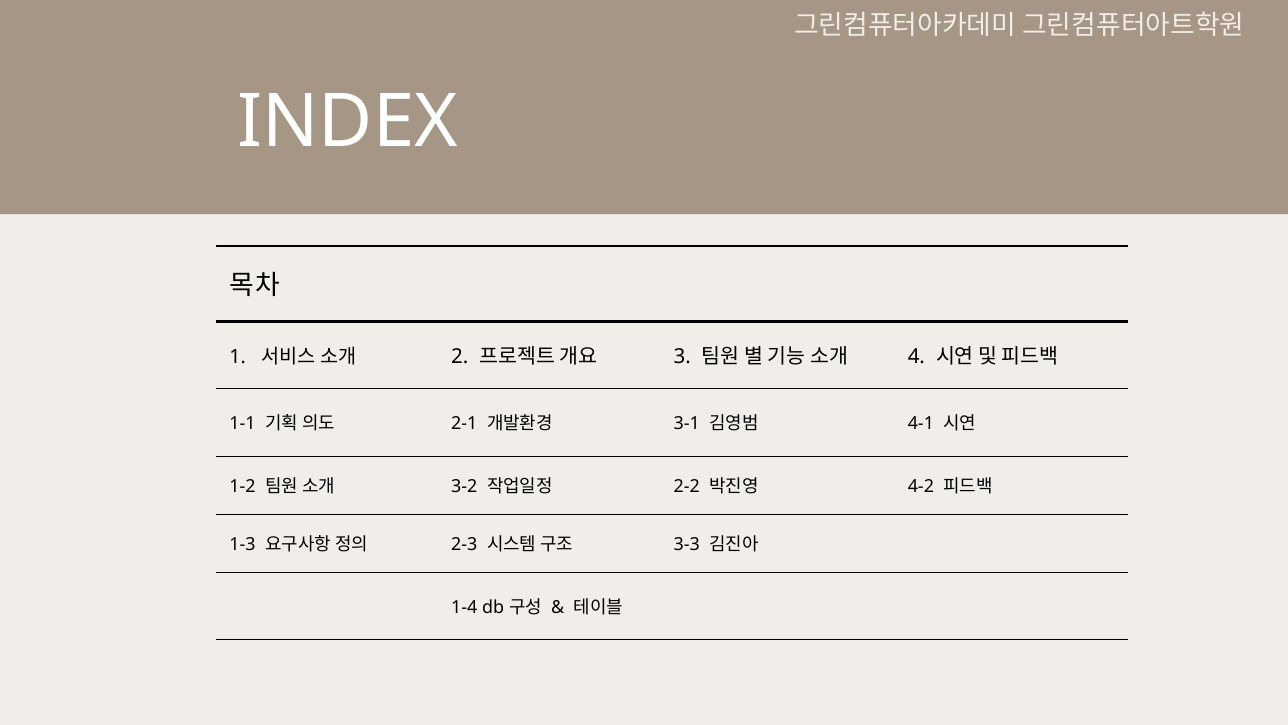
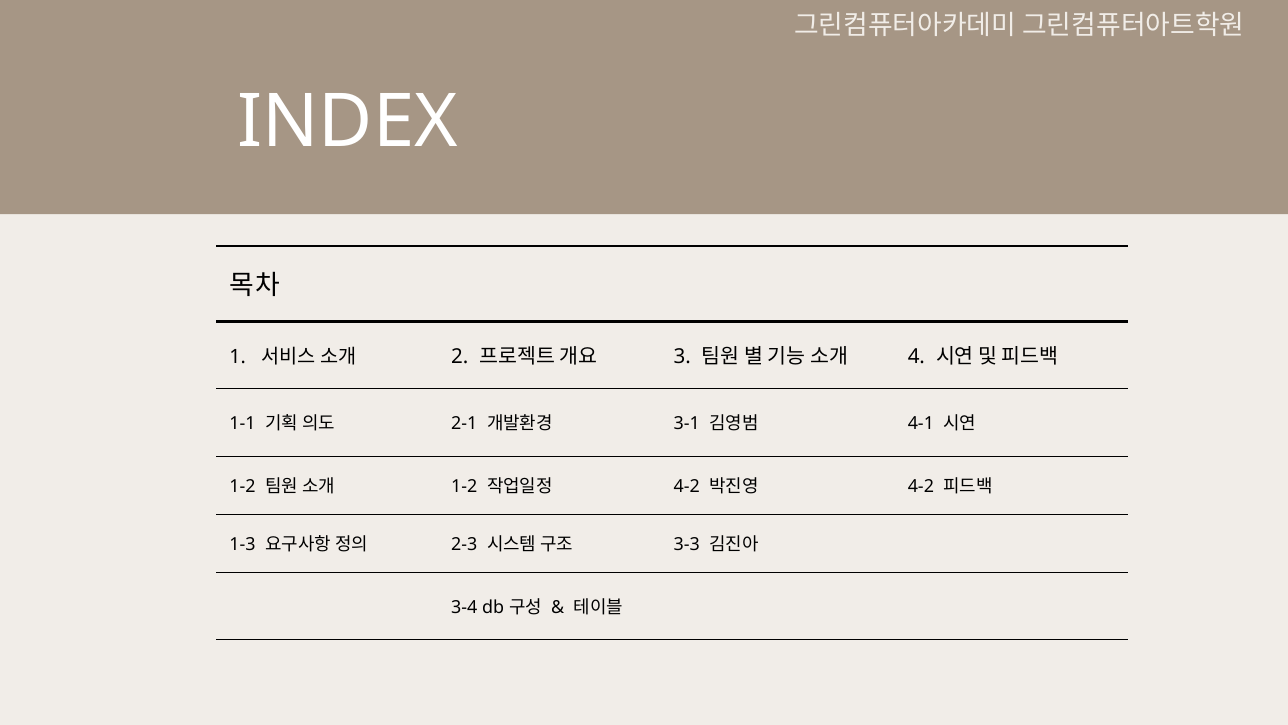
3-2: 3-2 -> 1-2 (464, 486)
2-2: 2-2 -> 4-2 (687, 486)
1-4: 1-4 -> 3-4 (464, 607)
